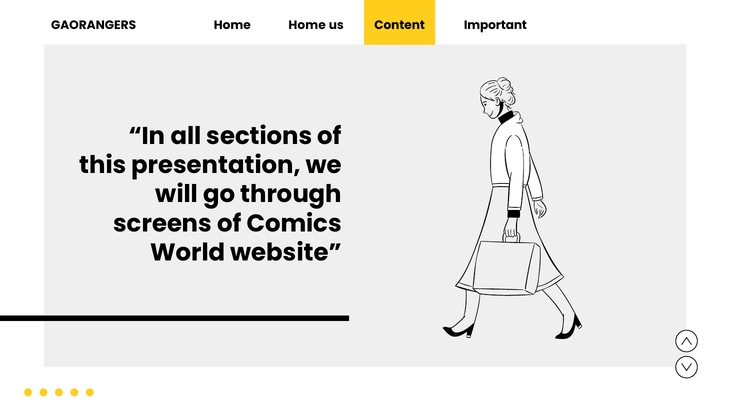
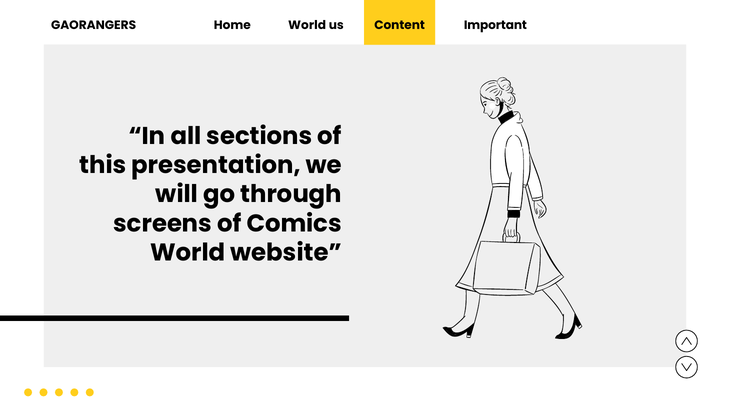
GAORANGERS Home: Home -> World (307, 25)
